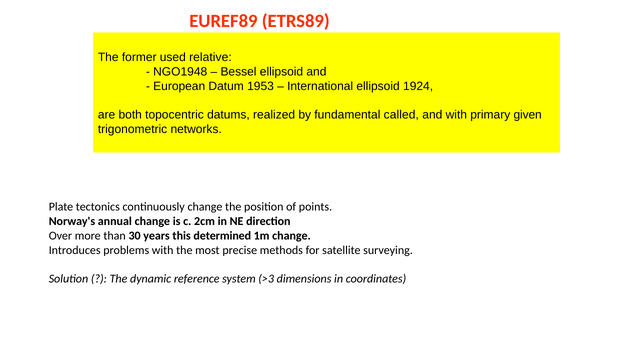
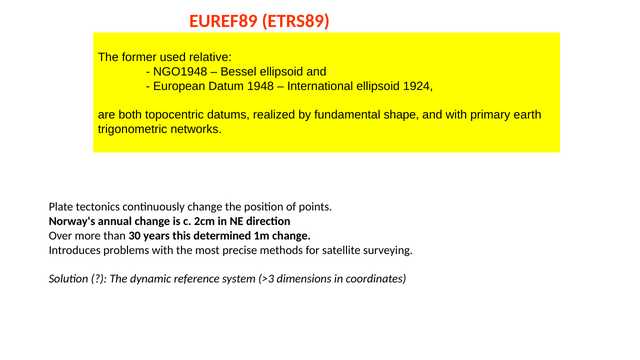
1953: 1953 -> 1948 (261, 86)
called: called -> shape (401, 115)
given: given -> earth (528, 115)
